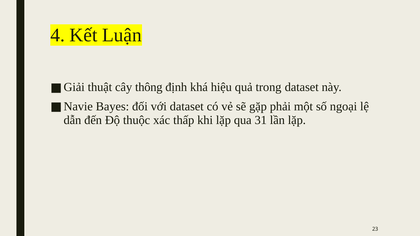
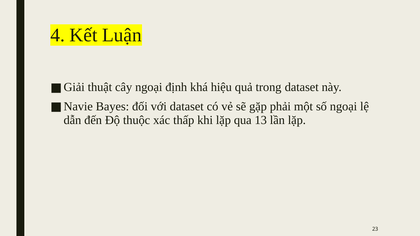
cây thông: thông -> ngoại (149, 87)
31: 31 -> 13 (261, 120)
